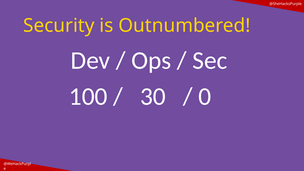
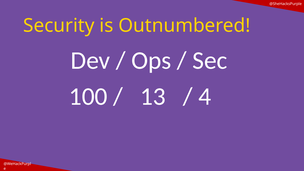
30: 30 -> 13 (153, 97)
0: 0 -> 4 (205, 97)
